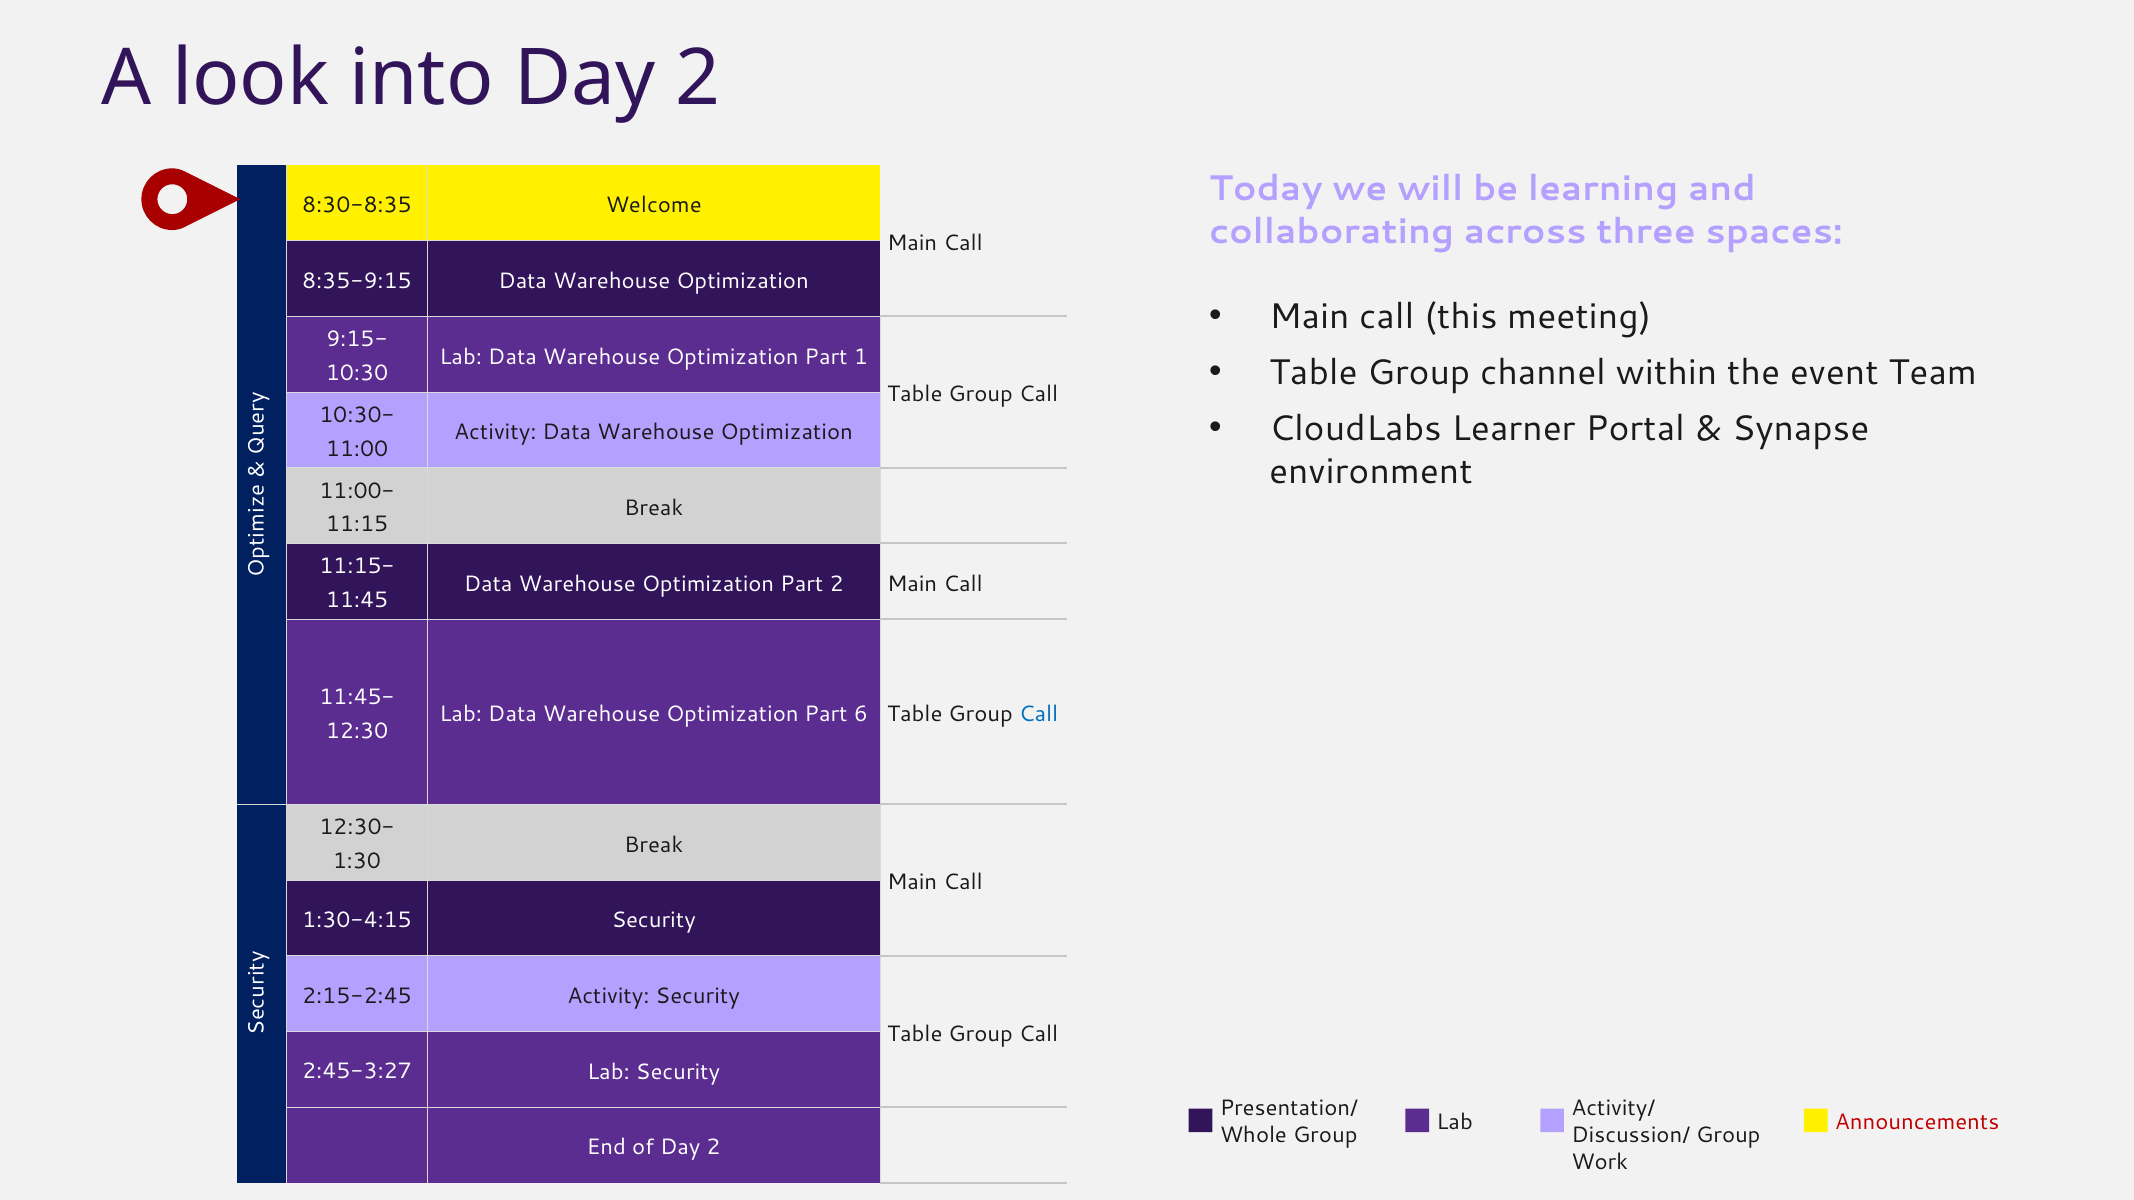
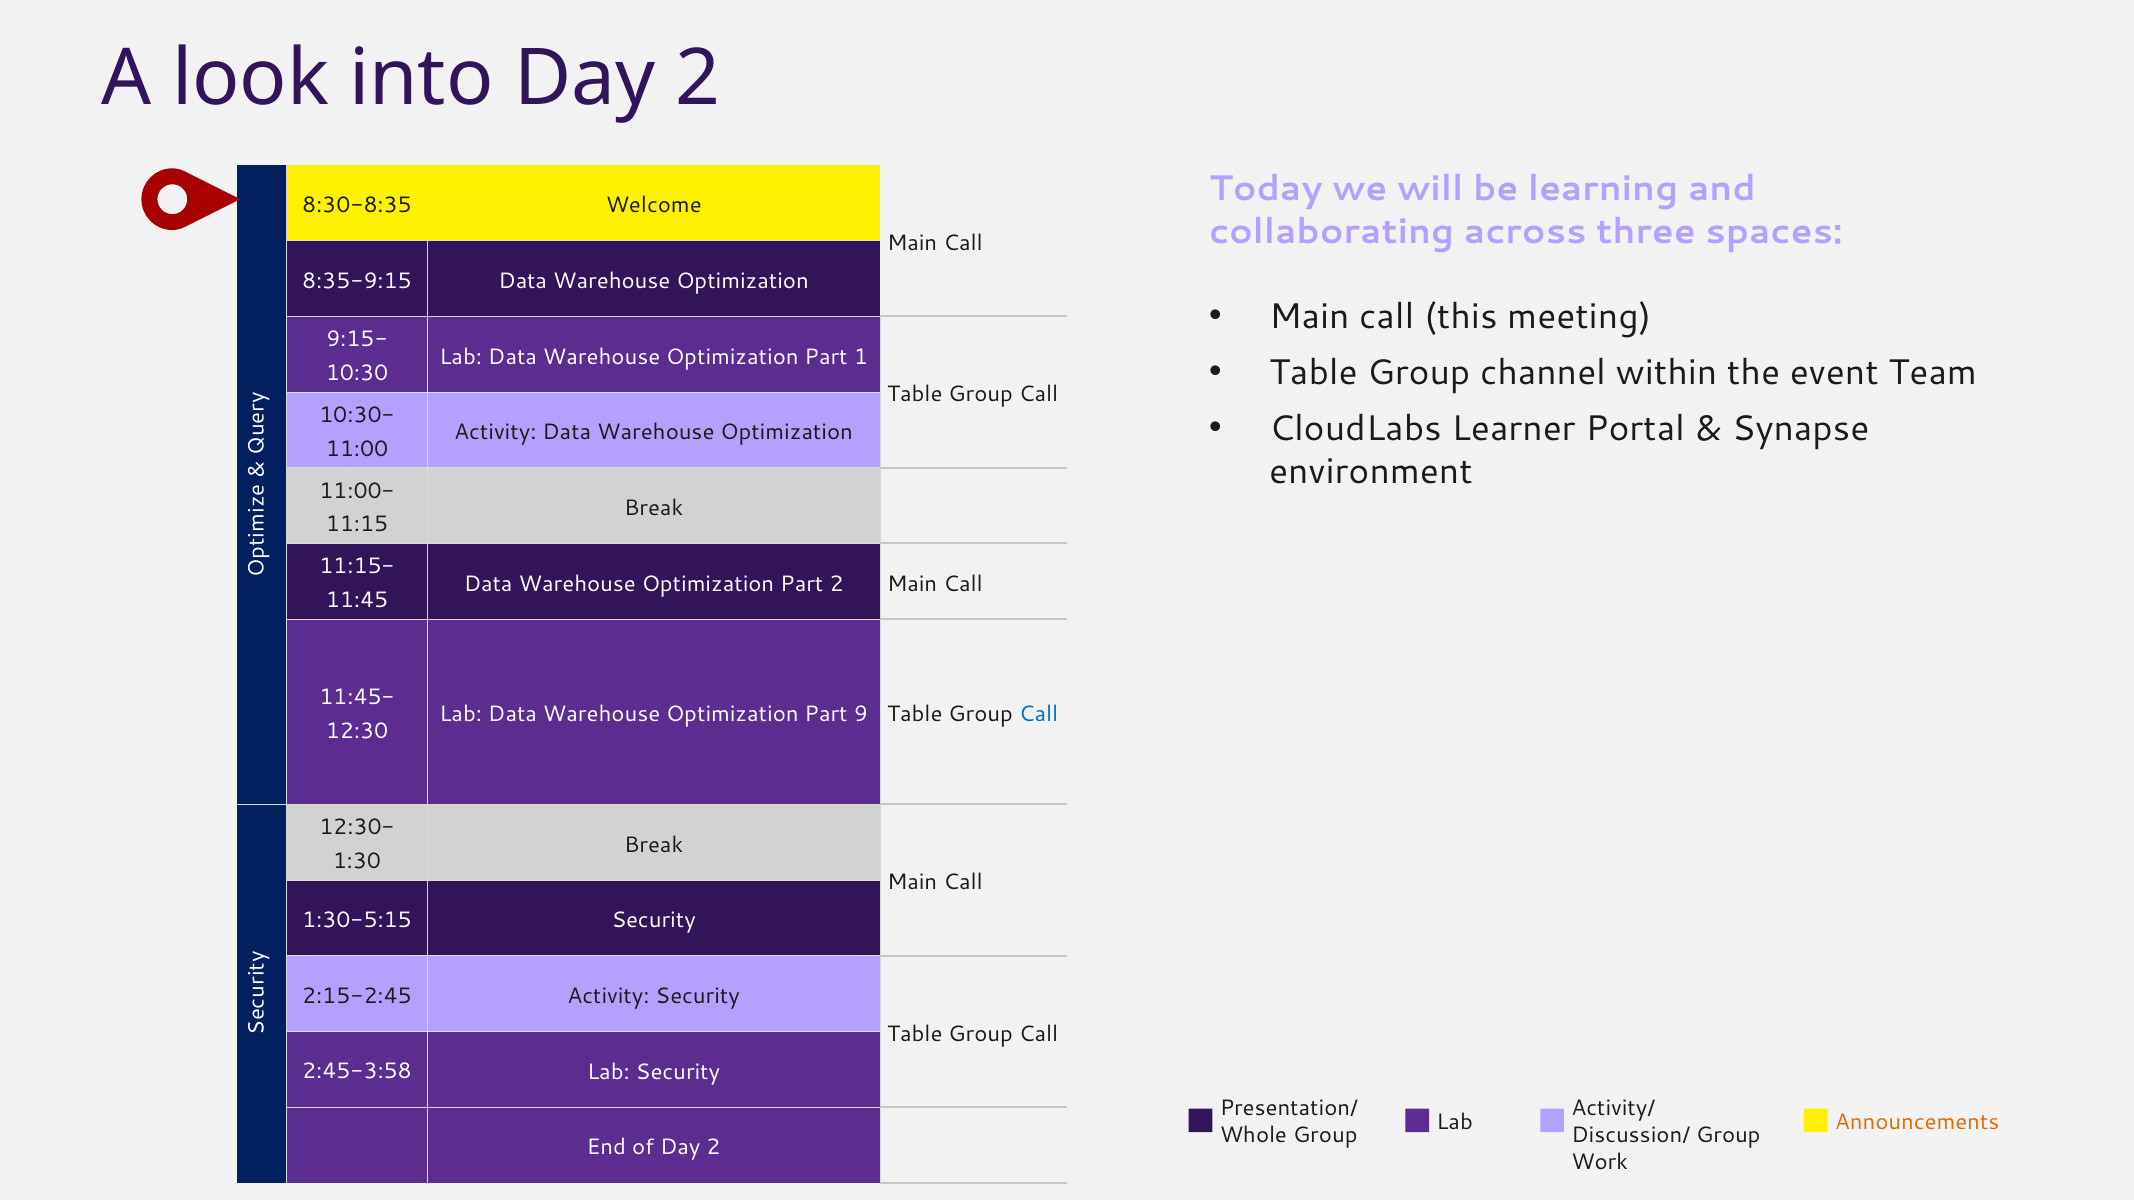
6: 6 -> 9 (861, 714)
1:30-4:15: 1:30-4:15 -> 1:30-5:15 (357, 920)
2:45-3:27: 2:45-3:27 -> 2:45-3:58 (357, 1072)
Announcements colour: red -> orange (1917, 1122)
